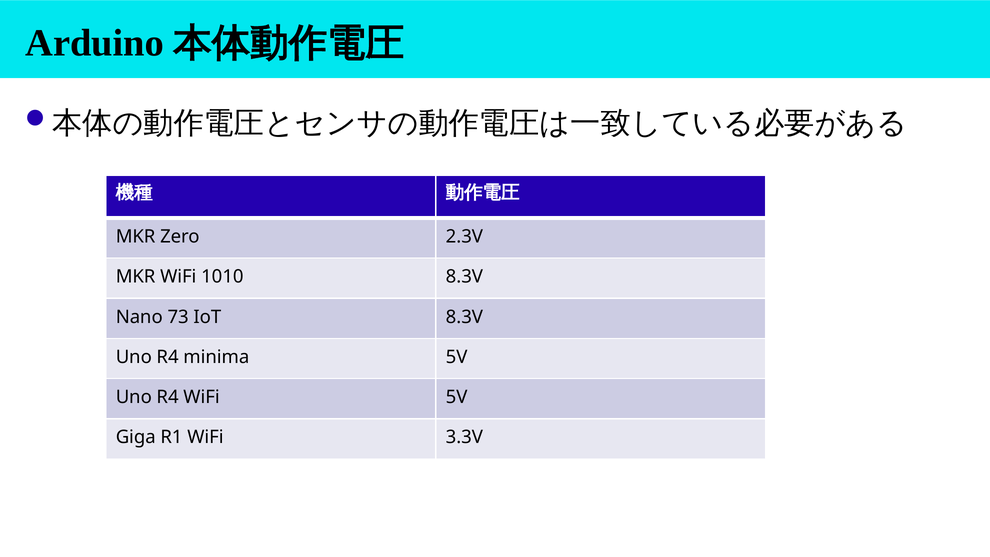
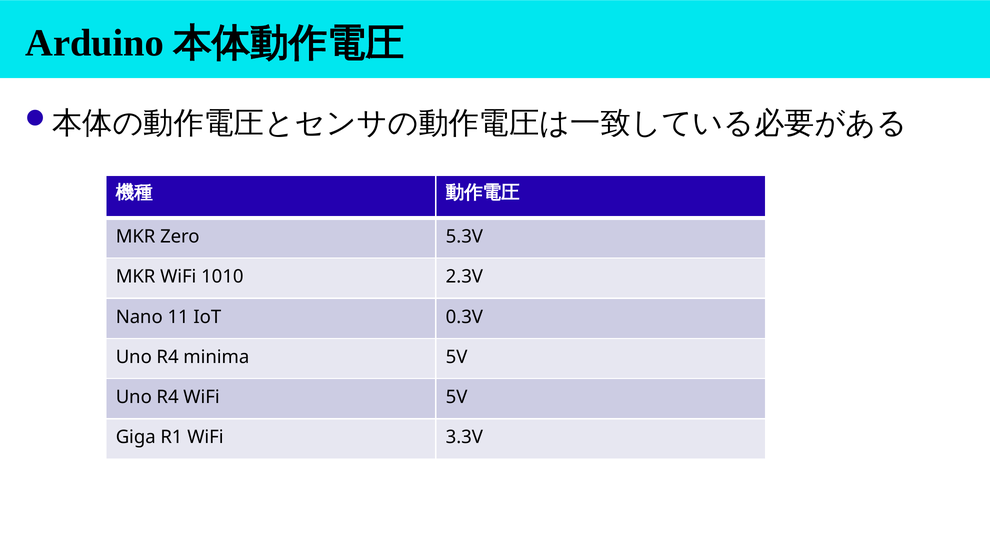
2.3V: 2.3V -> 5.3V (464, 237)
1010 8.3V: 8.3V -> 2.3V (464, 277)
73: 73 -> 11 (178, 317)
IoT 8.3V: 8.3V -> 0.3V (464, 317)
